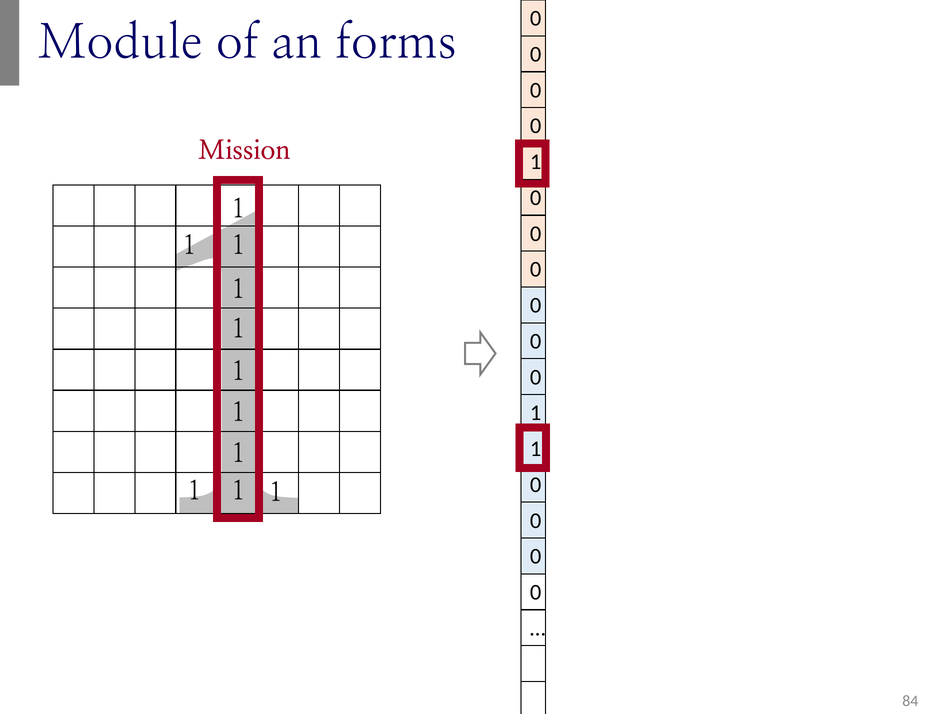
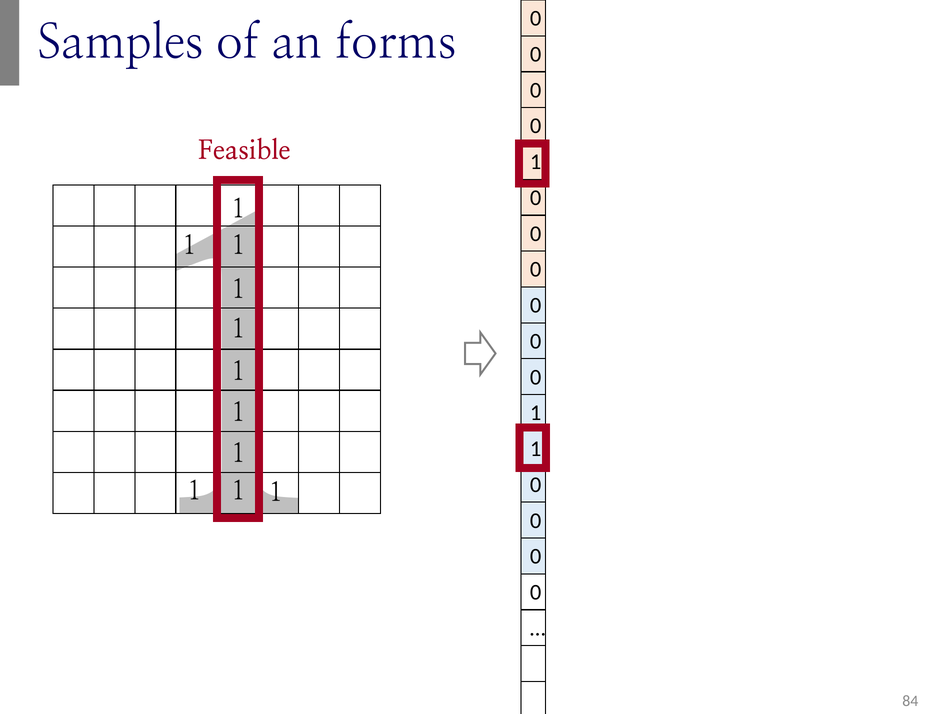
Module: Module -> Samples (120, 42)
Mission: Mission -> Feasible (245, 151)
